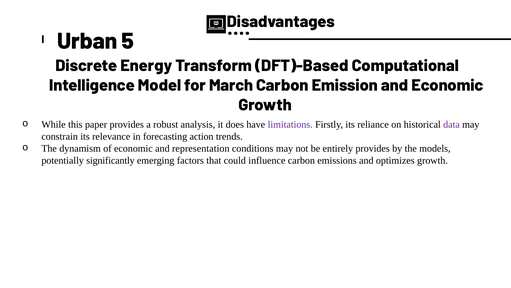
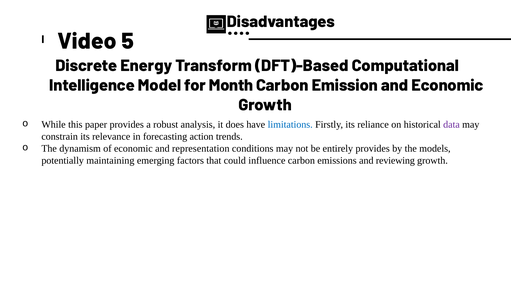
Urban: Urban -> Video (87, 41)
March: March -> Month (231, 85)
limitations colour: purple -> blue (290, 124)
significantly: significantly -> maintaining (110, 160)
optimizes: optimizes -> reviewing (395, 160)
